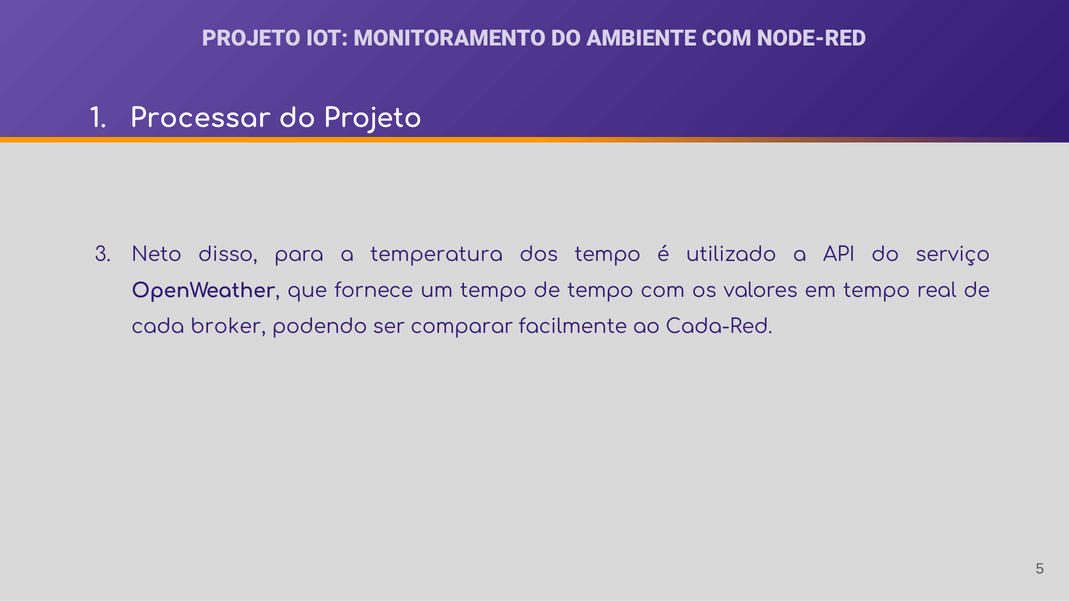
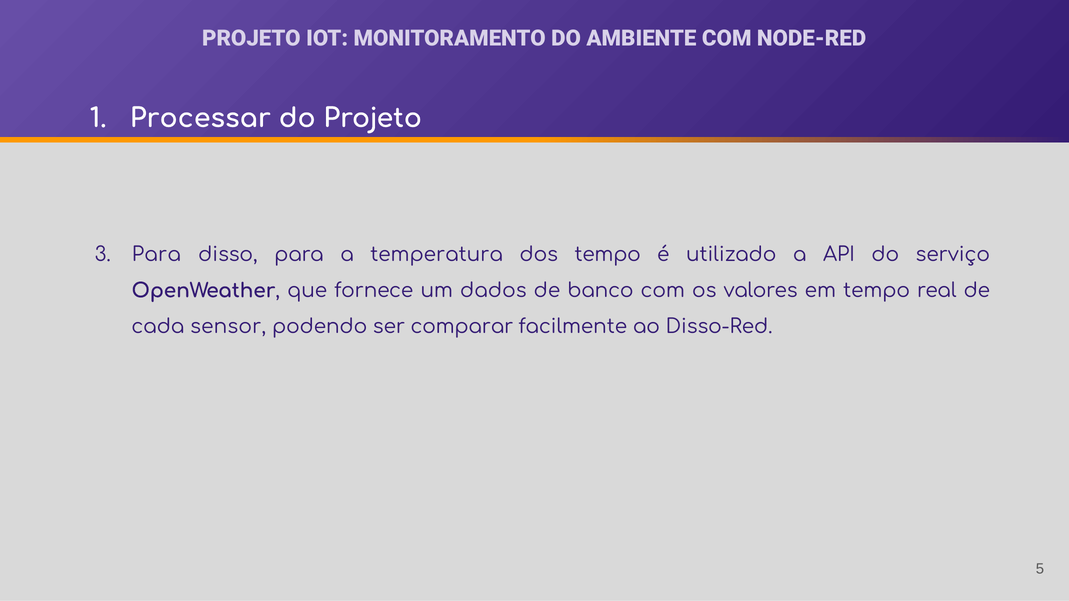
Neto: Neto -> Para (156, 255)
um tempo: tempo -> dados (493, 291)
de tempo: tempo -> banco (600, 291)
broker: broker -> sensor (228, 327)
Cada-Red: Cada-Red -> Disso-Red (719, 327)
